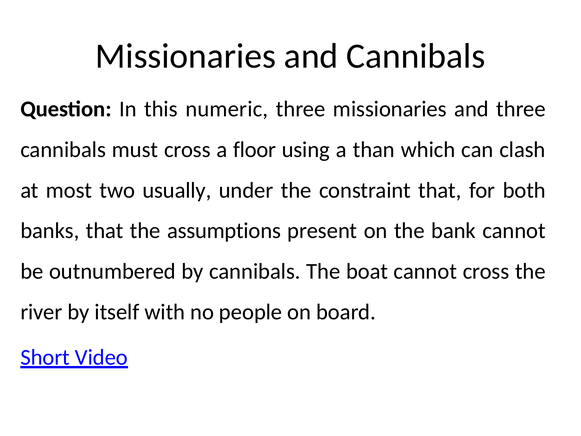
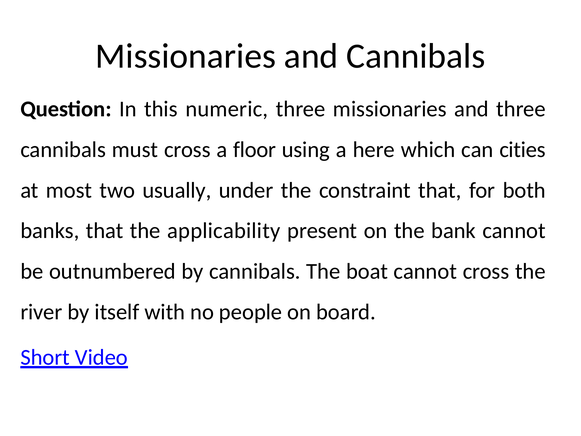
than: than -> here (374, 150)
clash: clash -> cities (523, 150)
assumptions: assumptions -> applicability (224, 231)
